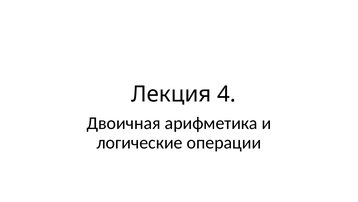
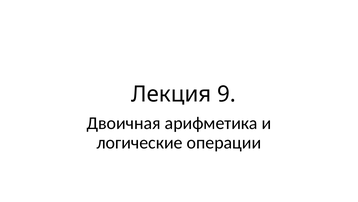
4: 4 -> 9 (227, 94)
